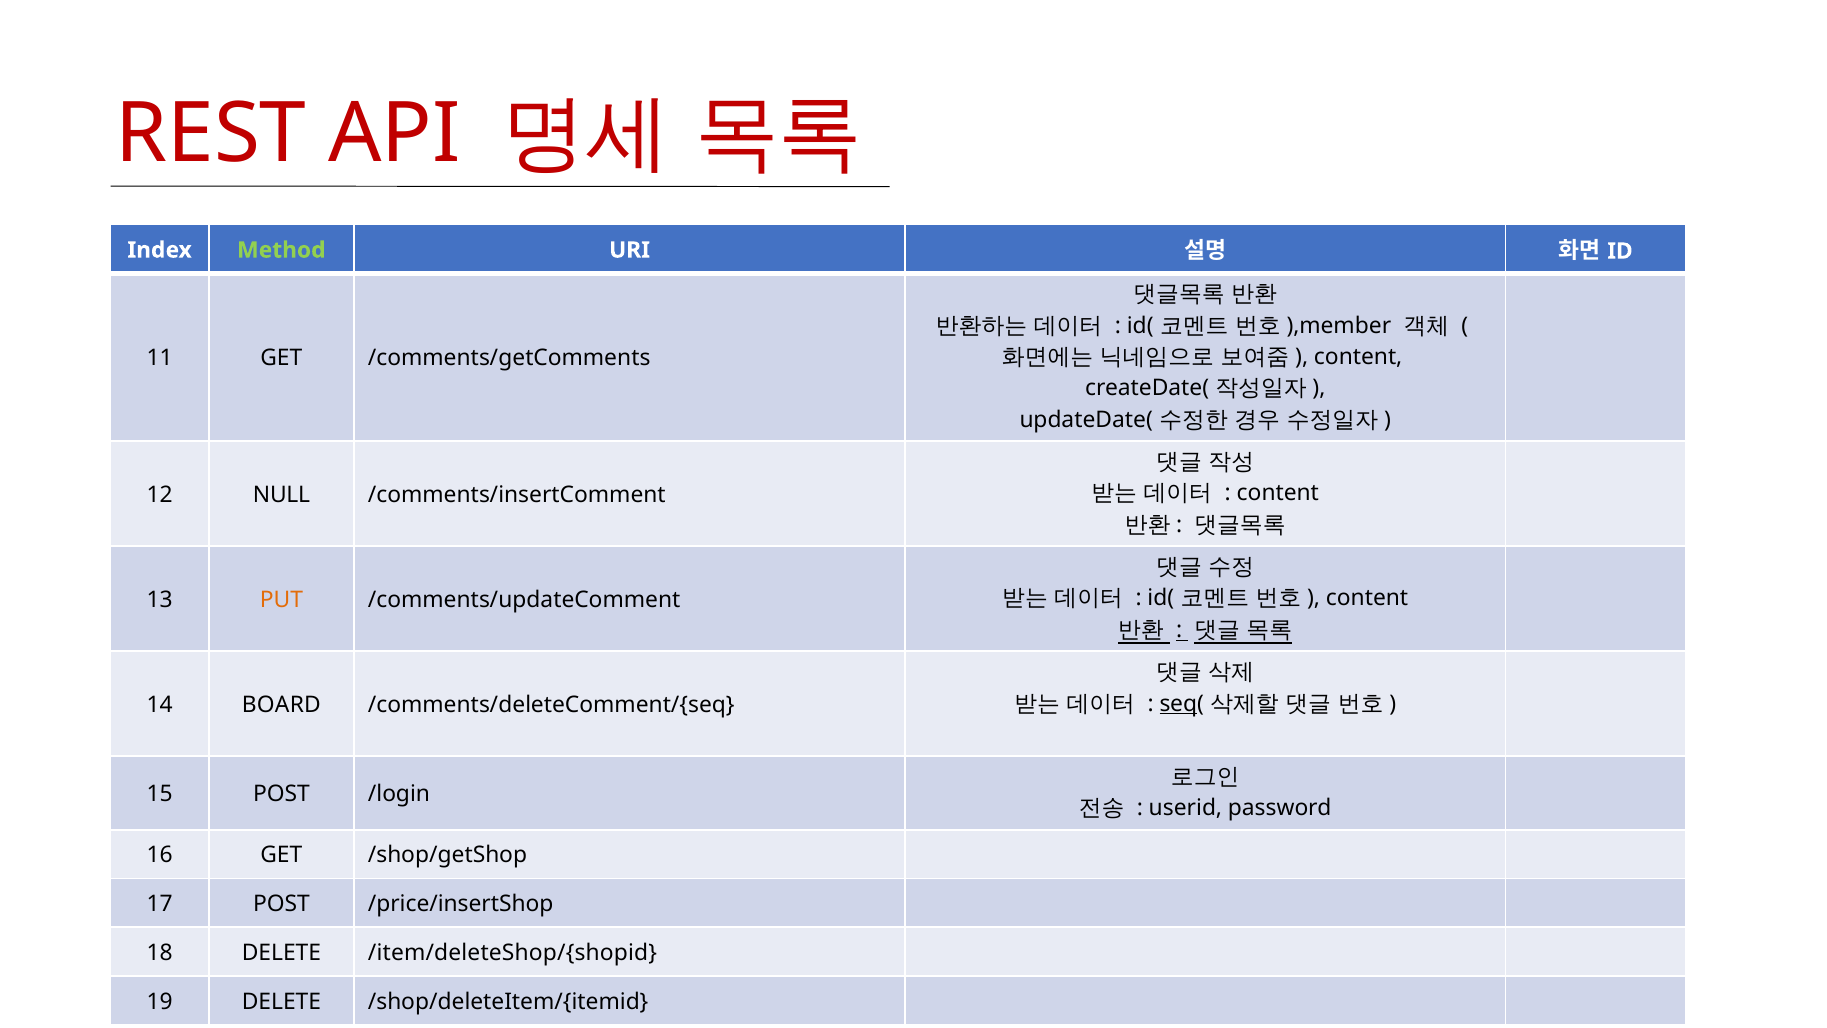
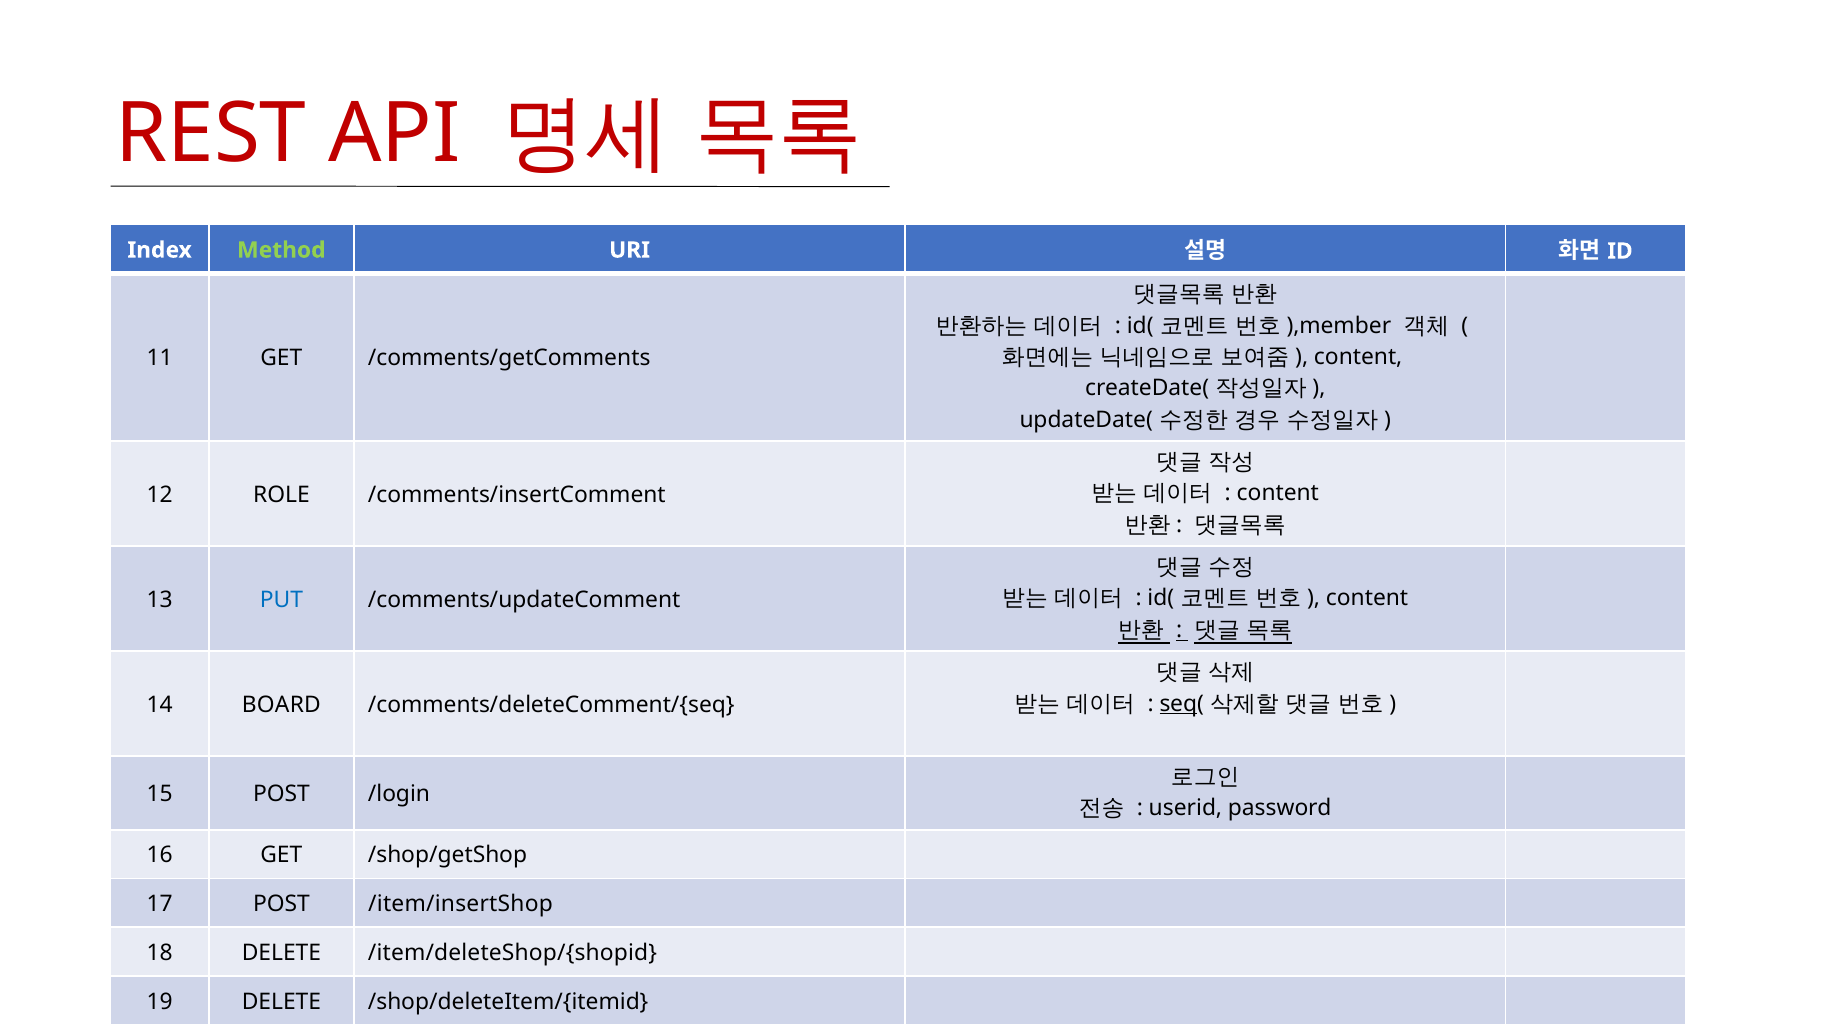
NULL: NULL -> ROLE (281, 495)
PUT colour: orange -> blue (281, 600)
/price/insertShop: /price/insertShop -> /item/insertShop (461, 904)
